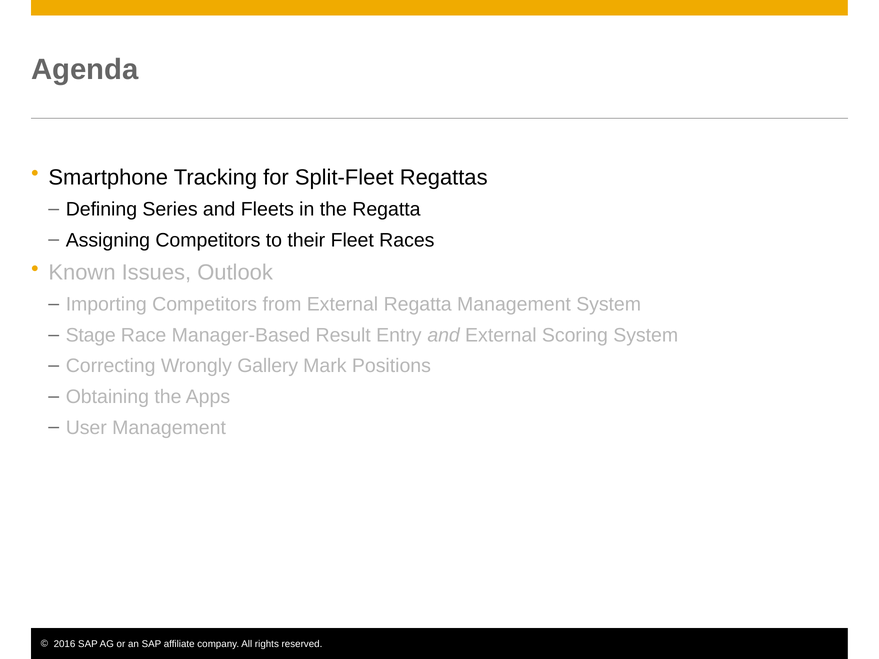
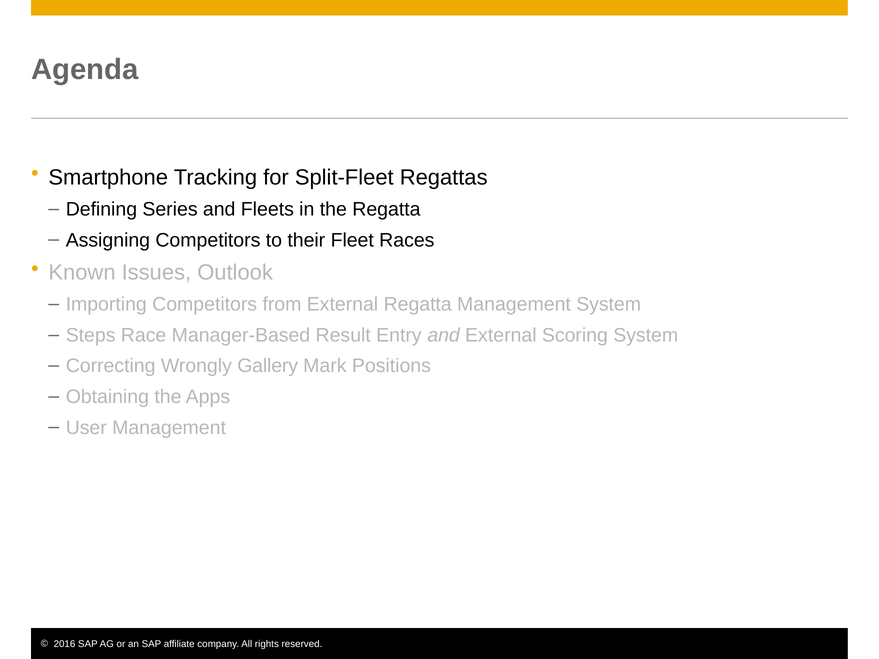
Stage: Stage -> Steps (91, 335)
